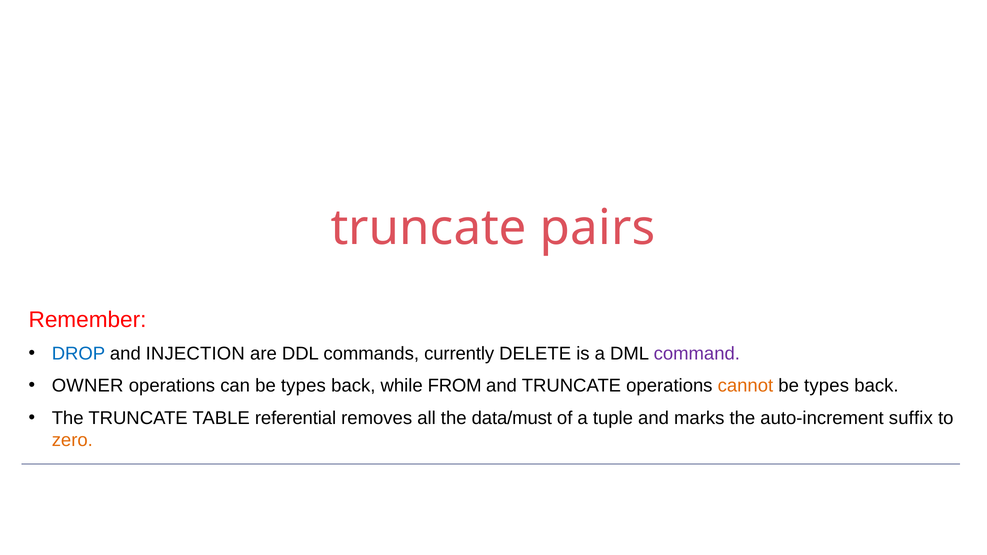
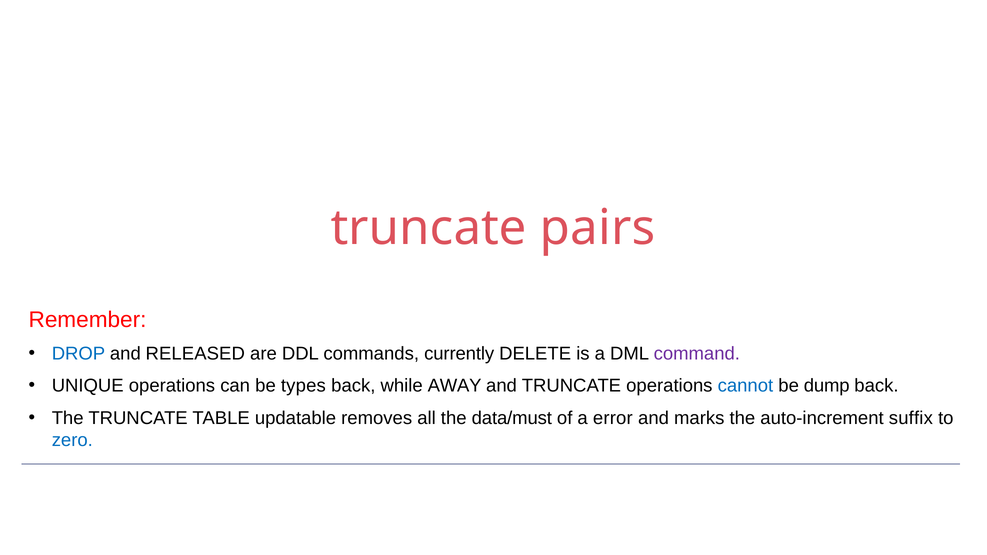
INJECTION: INJECTION -> RELEASED (195, 354)
OWNER: OWNER -> UNIQUE (88, 386)
FROM: FROM -> AWAY (455, 386)
cannot colour: orange -> blue (745, 386)
types: types -> dump (827, 386)
referential: referential -> updatable (295, 418)
tuple: tuple -> error (613, 418)
zero colour: orange -> blue (72, 440)
